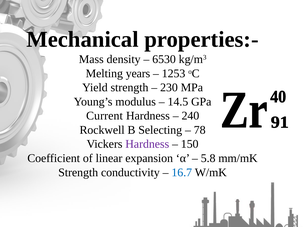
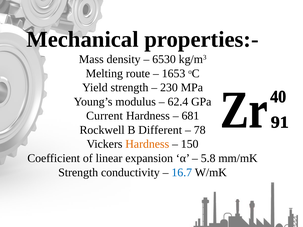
years: years -> route (138, 74)
1253: 1253 -> 1653 (174, 74)
14.5: 14.5 -> 62.4 (178, 102)
240: 240 -> 681 (190, 116)
Selecting: Selecting -> Different (160, 130)
Hardness colour: purple -> orange (147, 144)
